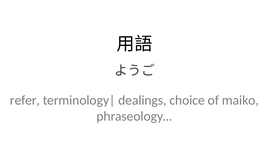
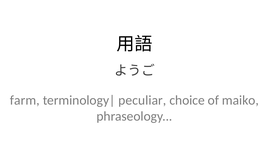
refer: refer -> farm (25, 100)
dealings: dealings -> peculiar (142, 100)
